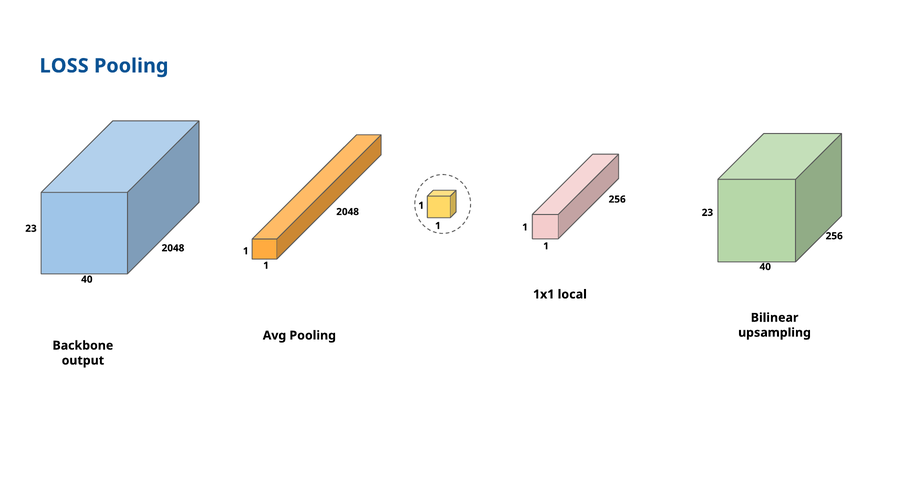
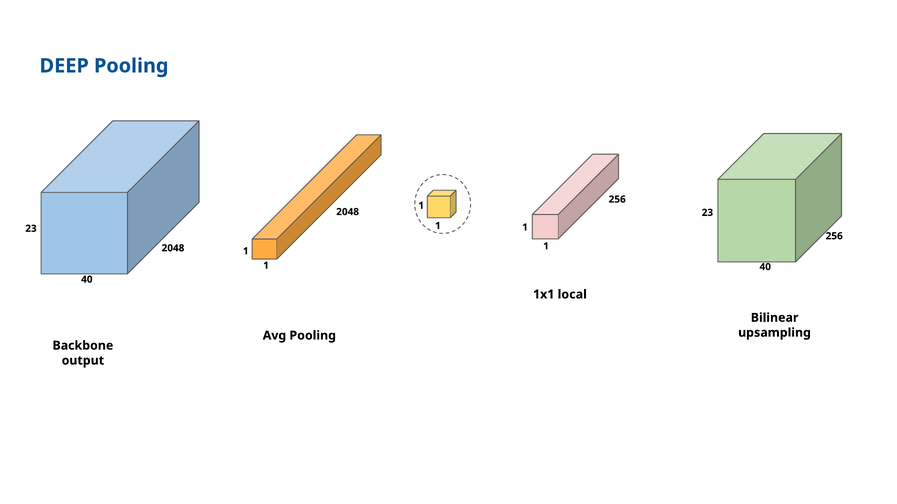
LOSS: LOSS -> DEEP (64, 66)
